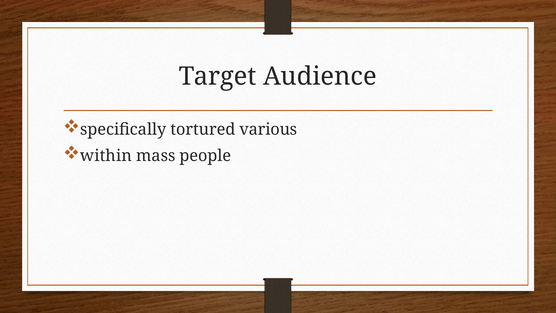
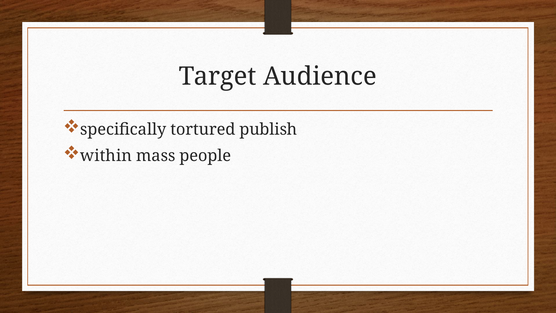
various: various -> publish (268, 130)
